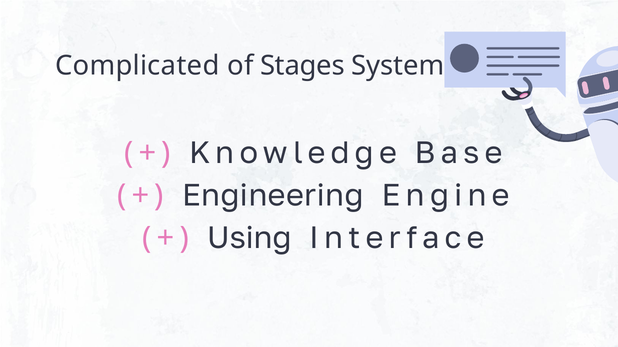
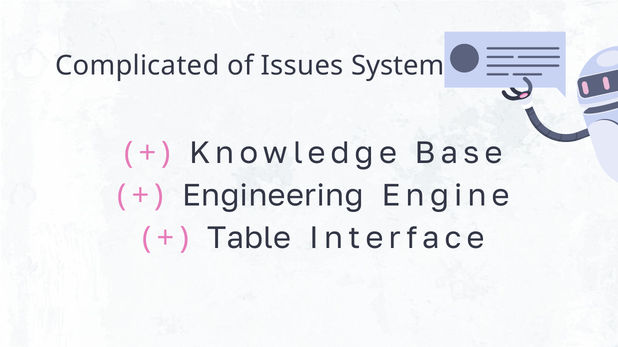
Stages: Stages -> Issues (302, 66)
Using: Using -> Table (249, 239)
